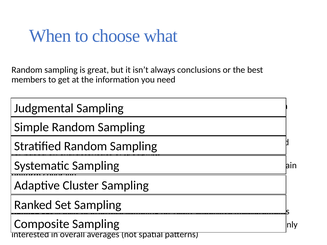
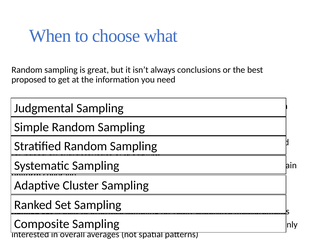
members: members -> proposed (29, 80)
